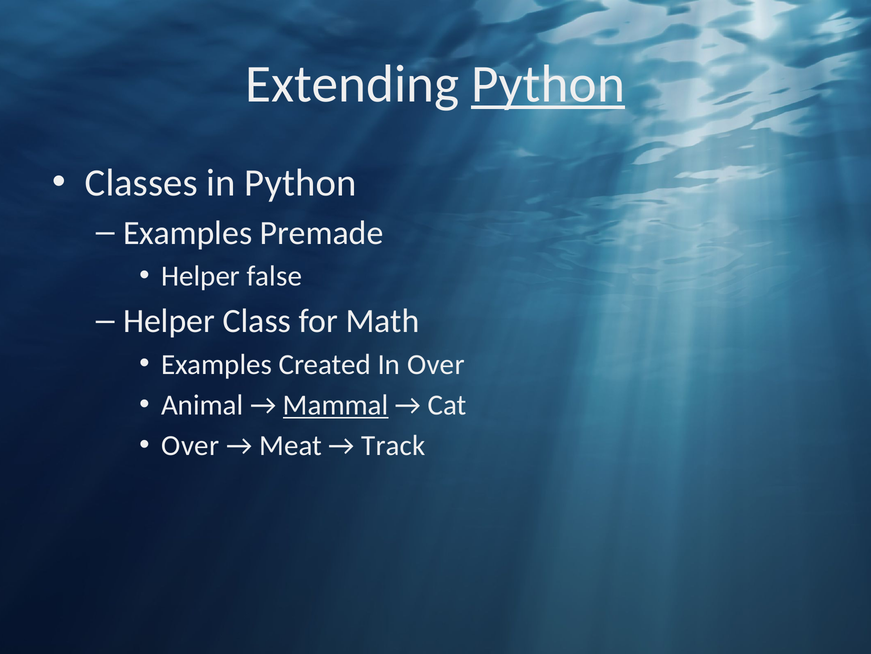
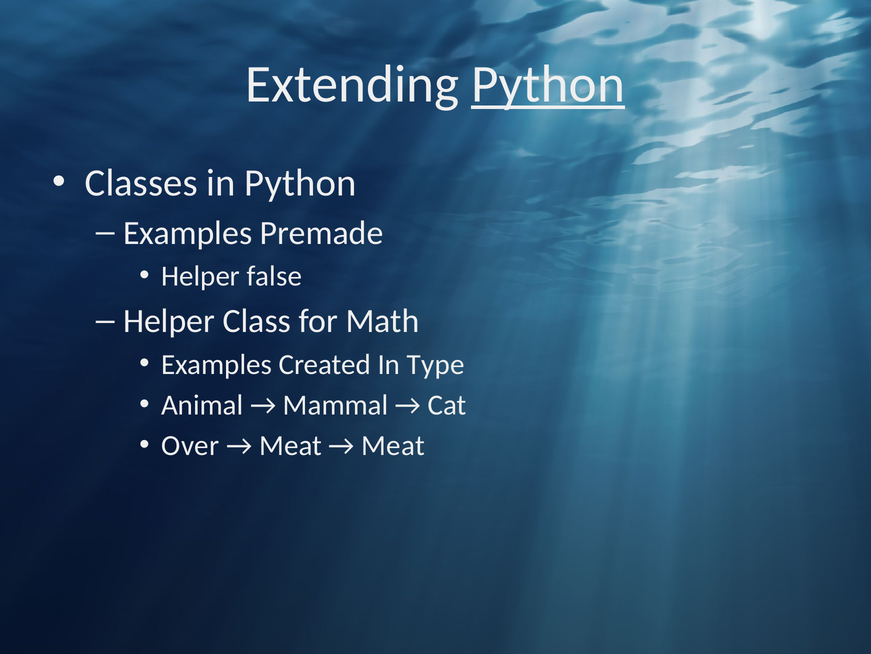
In Over: Over -> Type (436, 364)
Mammal underline: present -> none (336, 405)
Track: Track -> Meat (393, 445)
